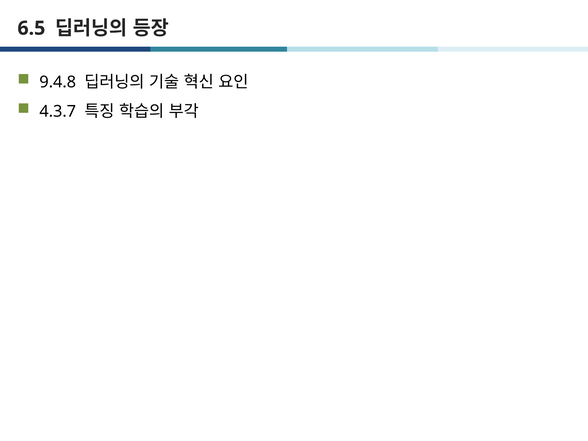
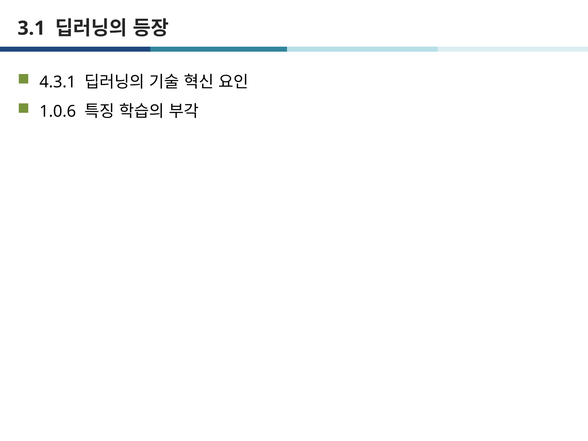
6.5: 6.5 -> 3.1 (31, 28)
9.4.8: 9.4.8 -> 4.3.1 (58, 82)
4.3.7: 4.3.7 -> 1.0.6 (58, 112)
